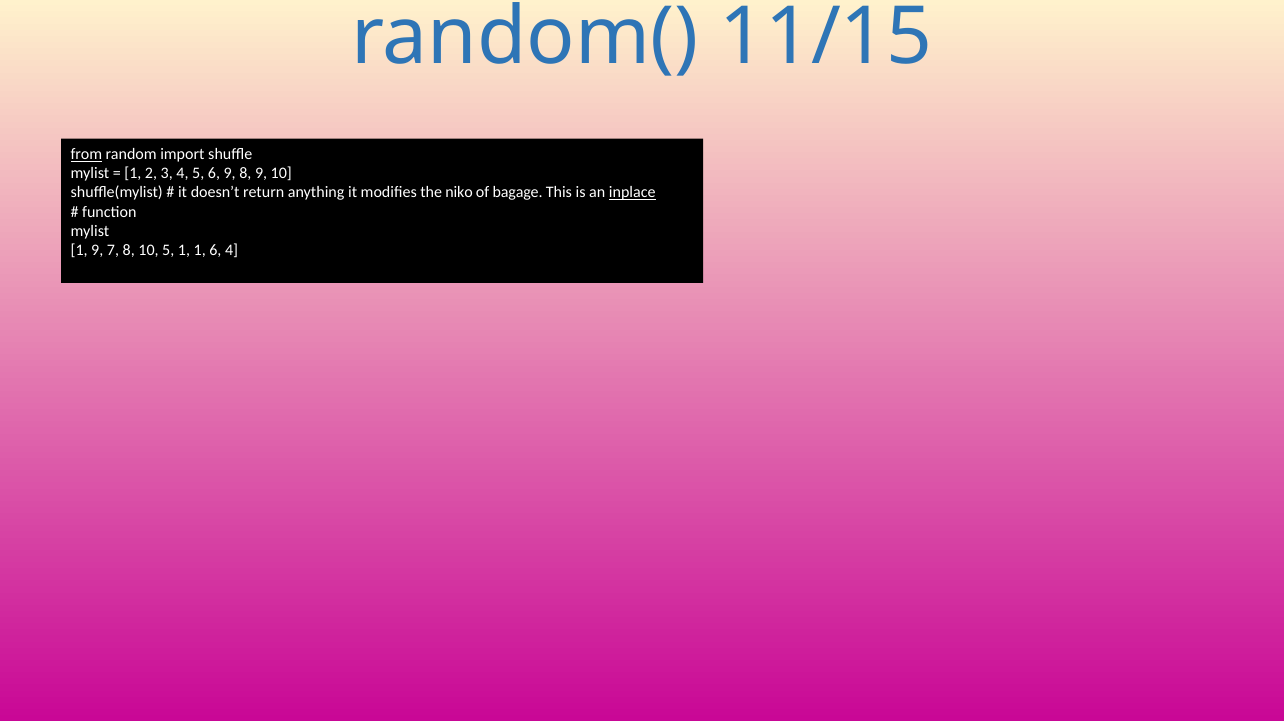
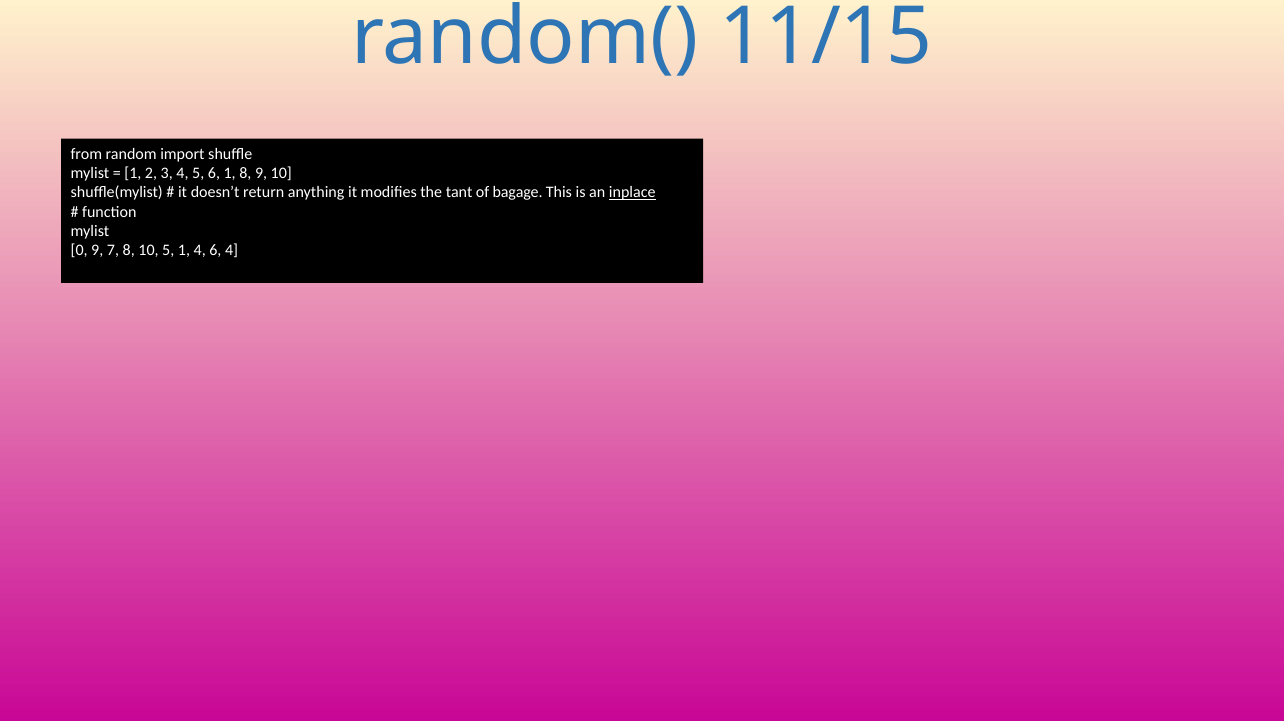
from underline: present -> none (86, 154)
6 9: 9 -> 1 (230, 173)
niko: niko -> tant (459, 193)
1: 1 -> 0 (79, 250)
1 1: 1 -> 4 (200, 250)
